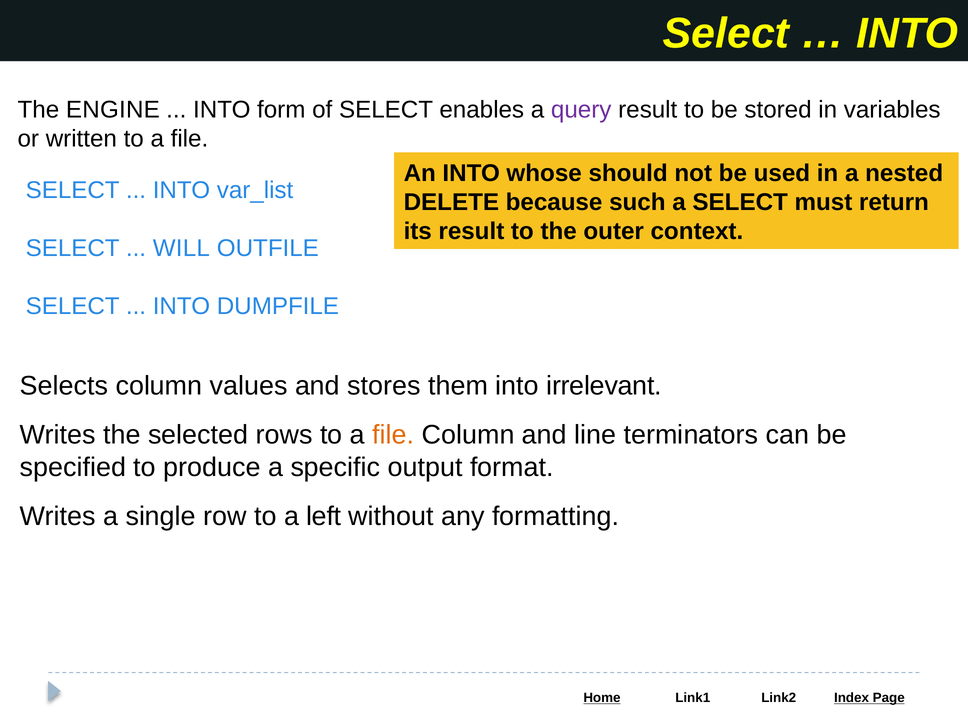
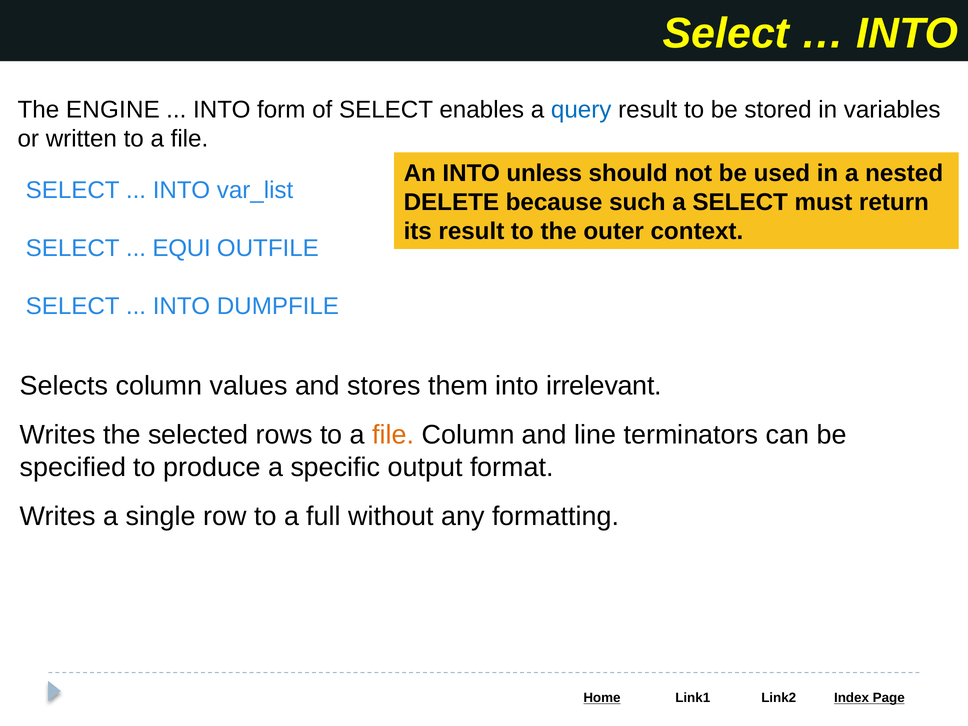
query colour: purple -> blue (581, 110)
whose: whose -> unless (544, 173)
WILL: WILL -> EQUI (182, 248)
left: left -> full (324, 516)
